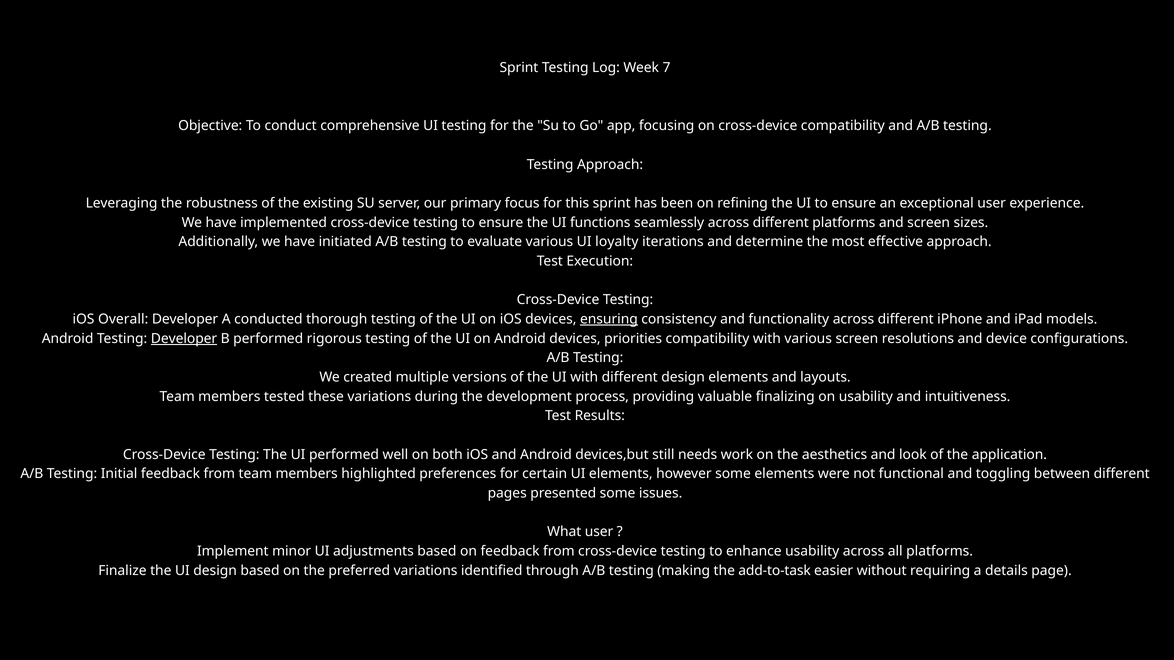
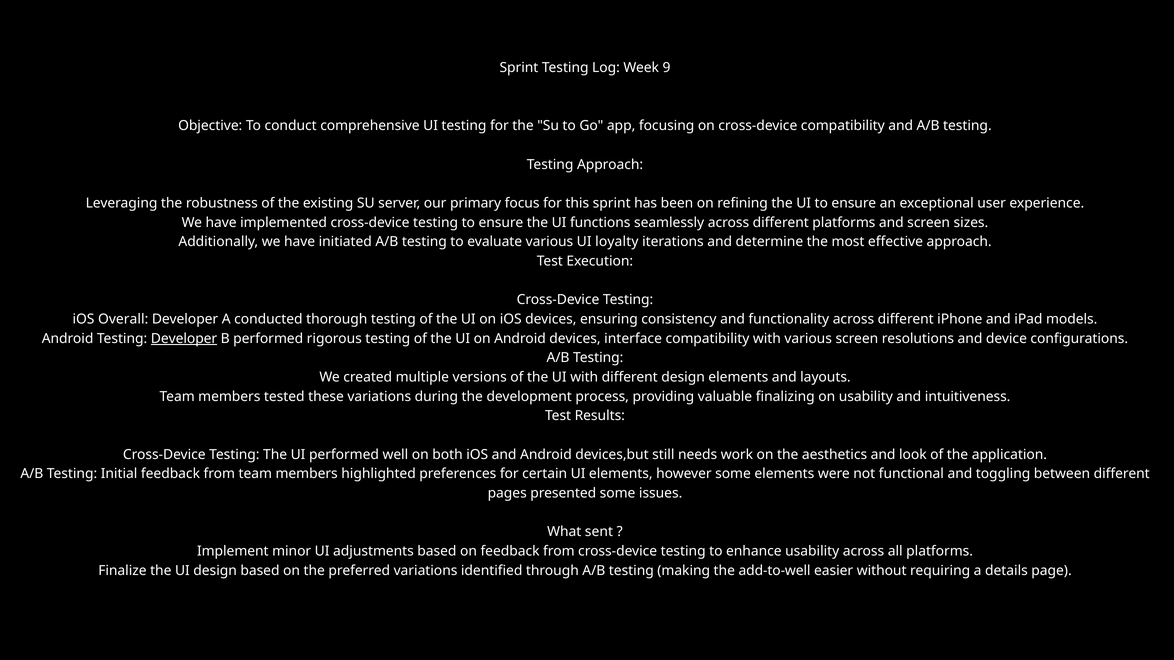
7: 7 -> 9 (667, 68)
ensuring underline: present -> none (609, 319)
priorities: priorities -> interface (633, 339)
What user: user -> sent (599, 532)
add-to-task: add-to-task -> add-to-well (775, 571)
